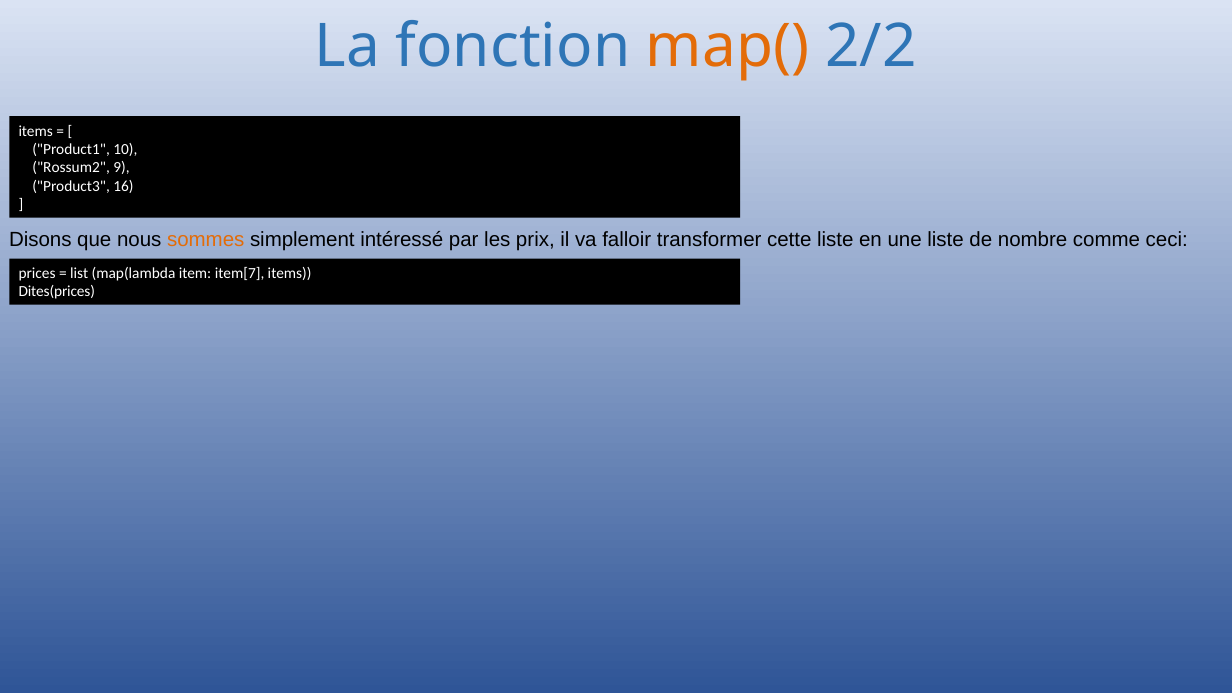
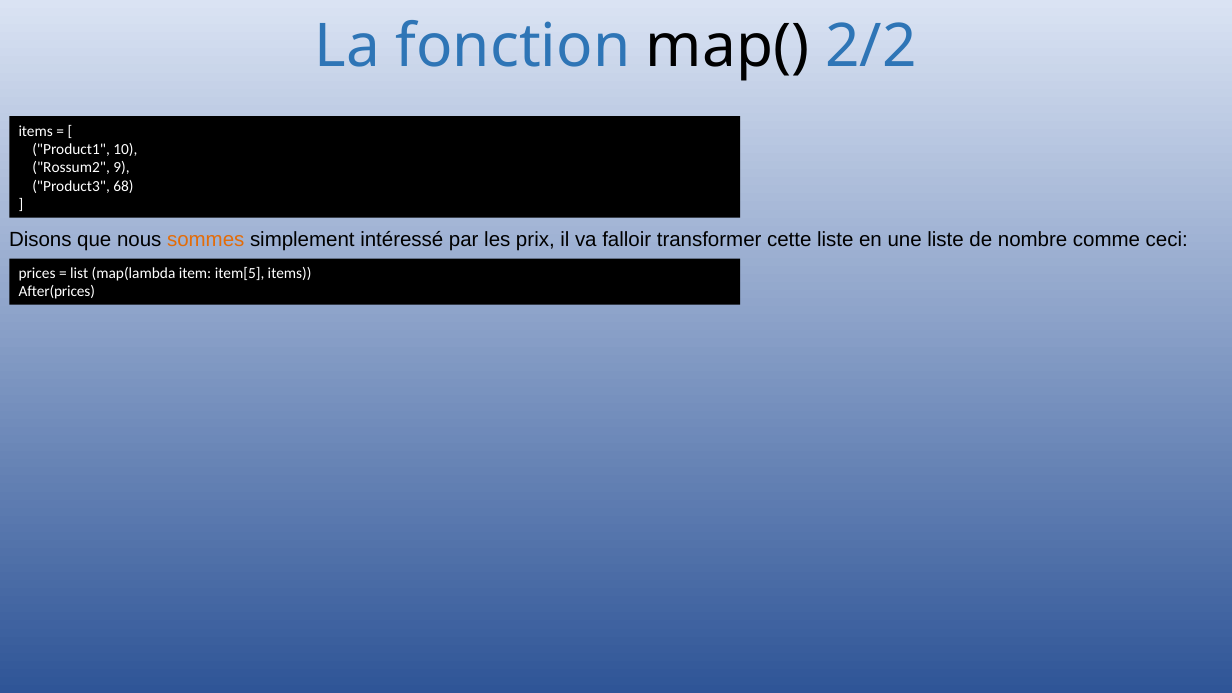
map( colour: orange -> black (728, 46)
16: 16 -> 68 (123, 186)
item[7: item[7 -> item[5 (240, 273)
Dites(prices: Dites(prices -> After(prices (57, 292)
